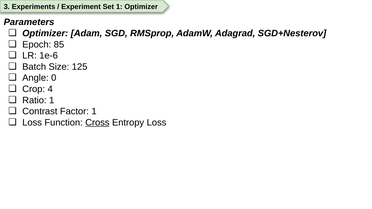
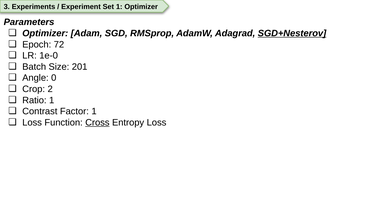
SGD+Nesterov underline: none -> present (292, 33)
85: 85 -> 72 (59, 45)
1e-6: 1e-6 -> 1e-0 (49, 56)
125: 125 -> 201 (80, 67)
4: 4 -> 2 (50, 89)
